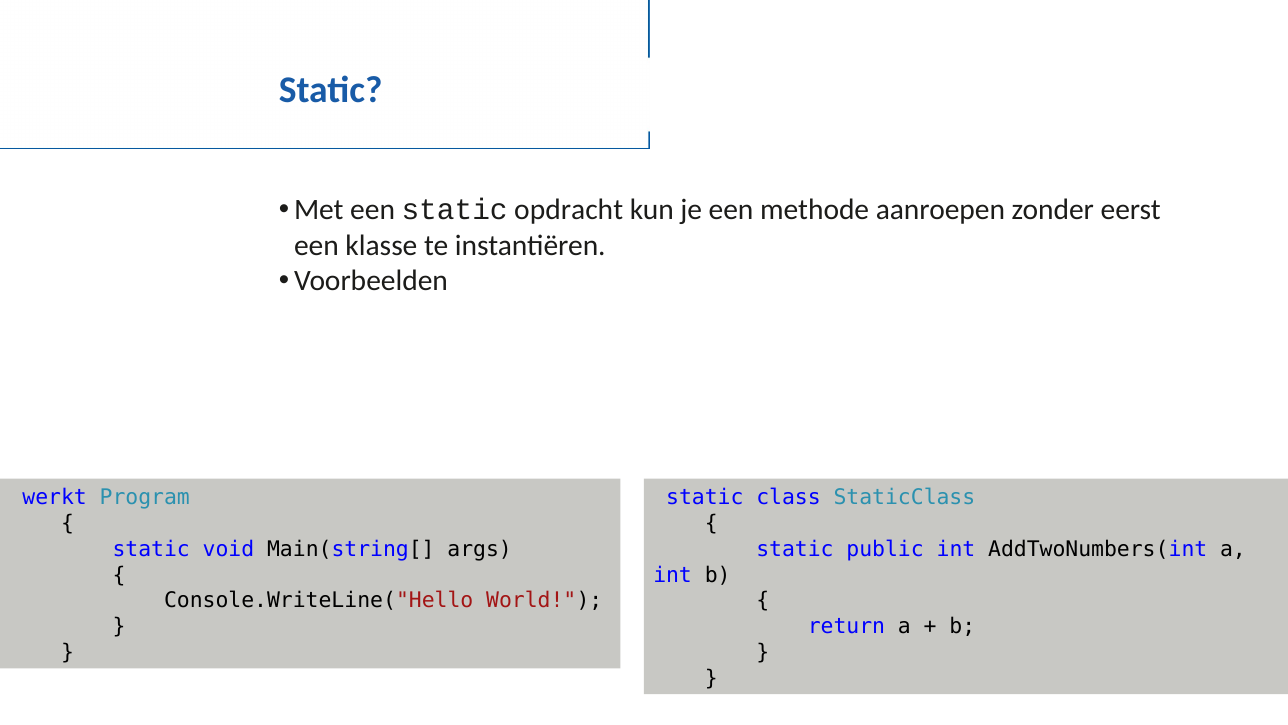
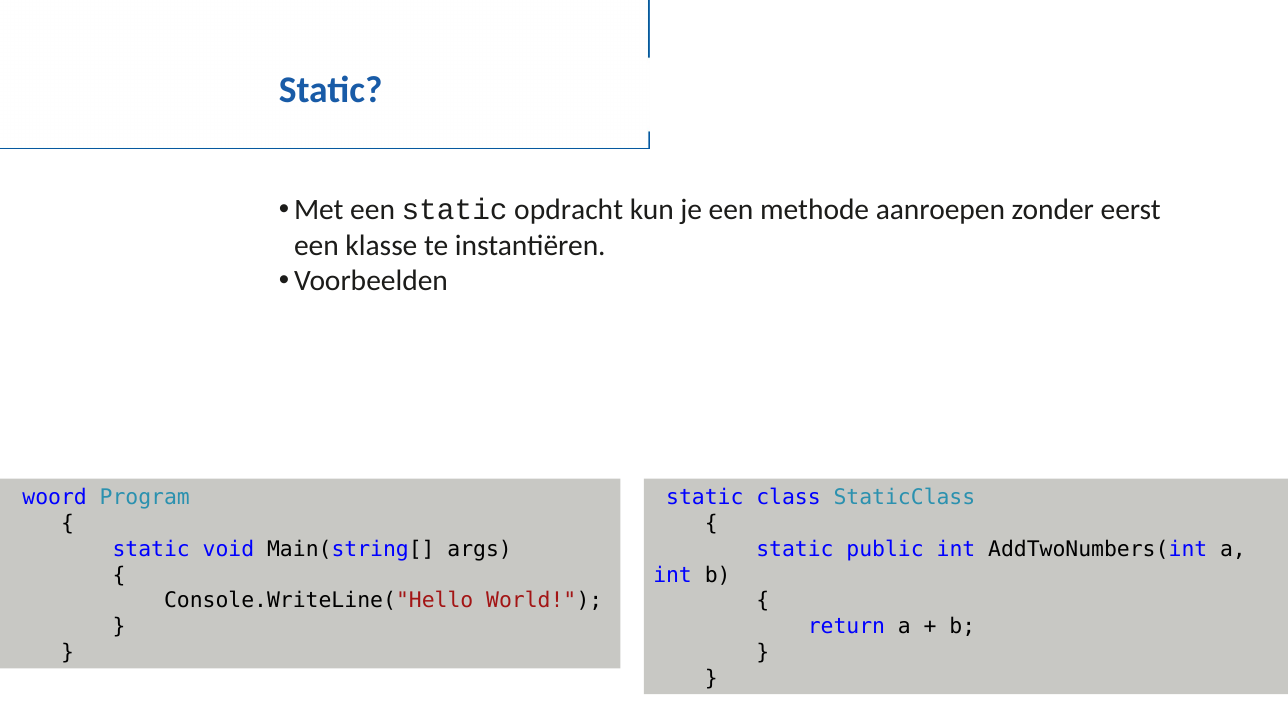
werkt: werkt -> woord (55, 497)
